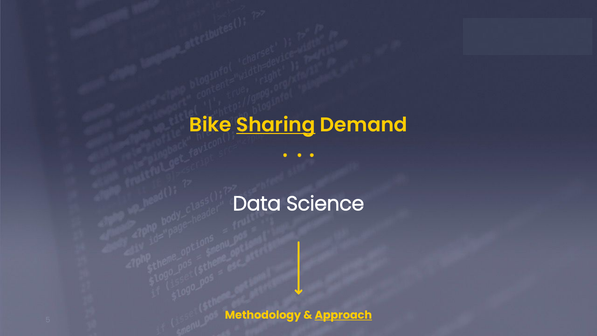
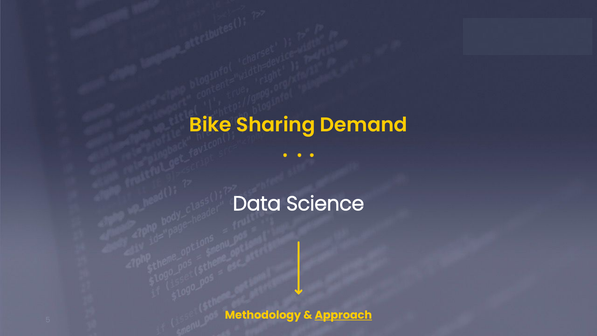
Sharing underline: present -> none (276, 125)
